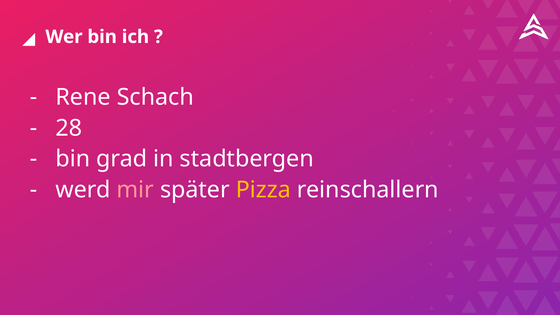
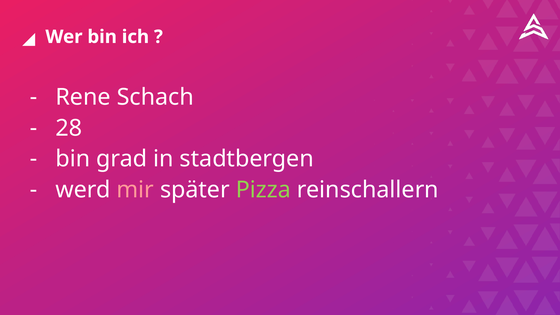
Pizza colour: yellow -> light green (263, 190)
